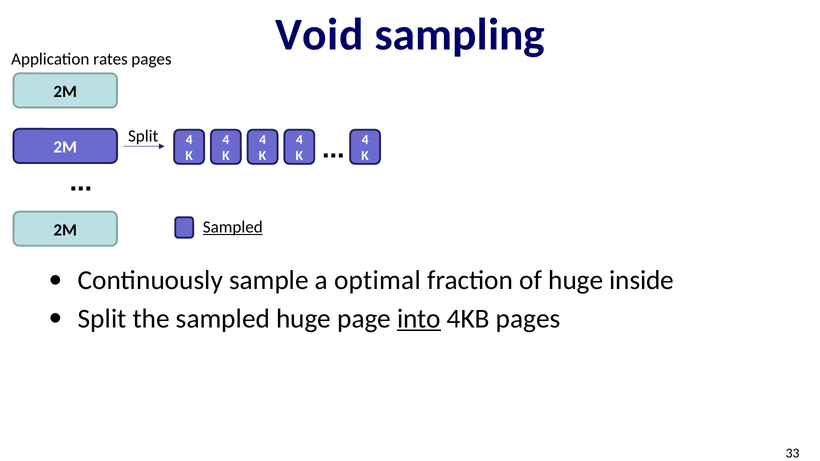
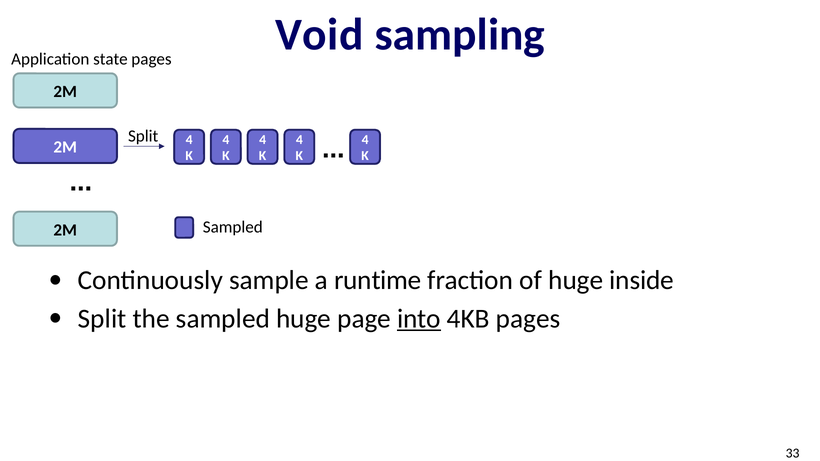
rates: rates -> state (110, 59)
Sampled underline: present -> none (233, 227)
optimal: optimal -> runtime (378, 281)
